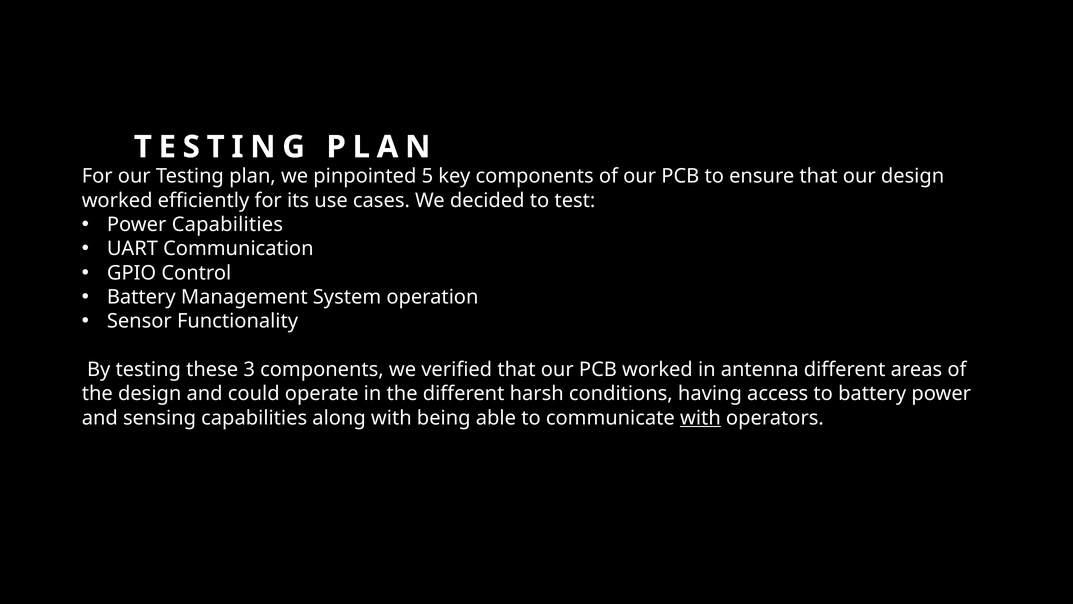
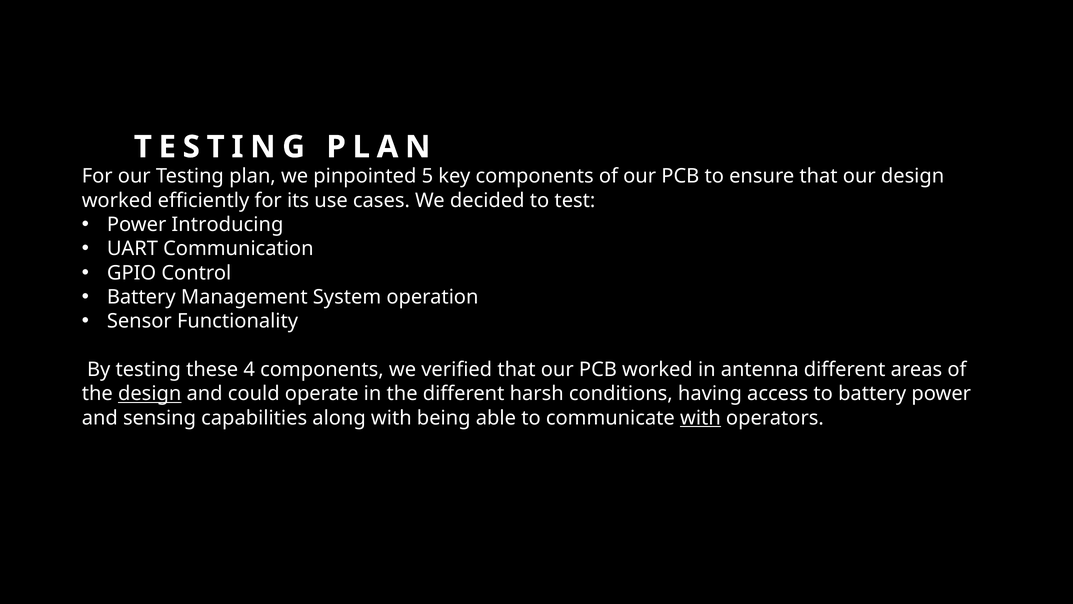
Power Capabilities: Capabilities -> Introducing (227, 224)
3: 3 -> 4 (249, 369)
design underline: none -> present (150, 393)
